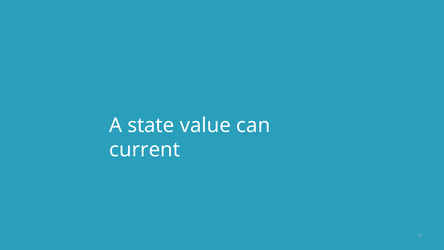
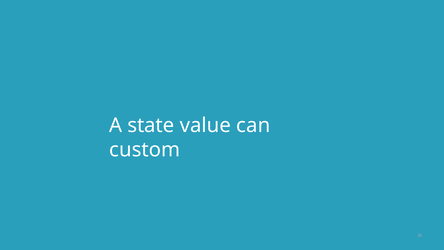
current: current -> custom (145, 150)
